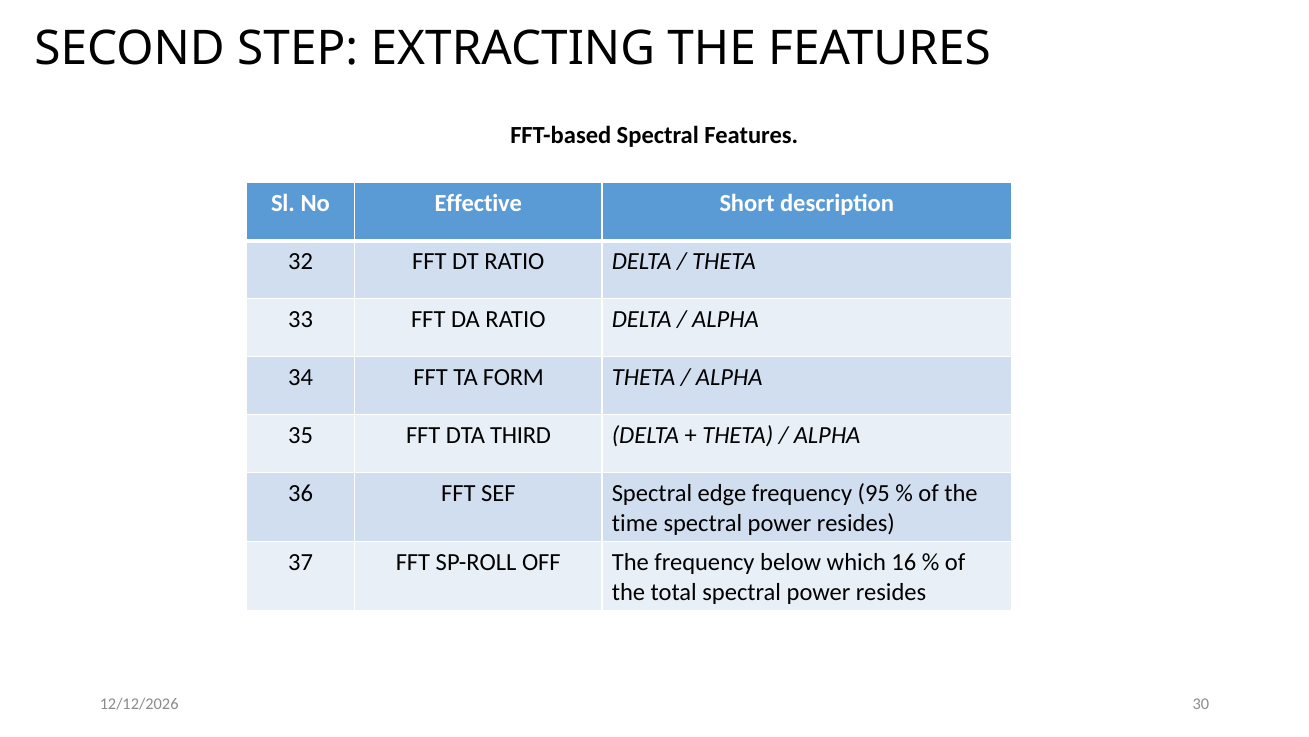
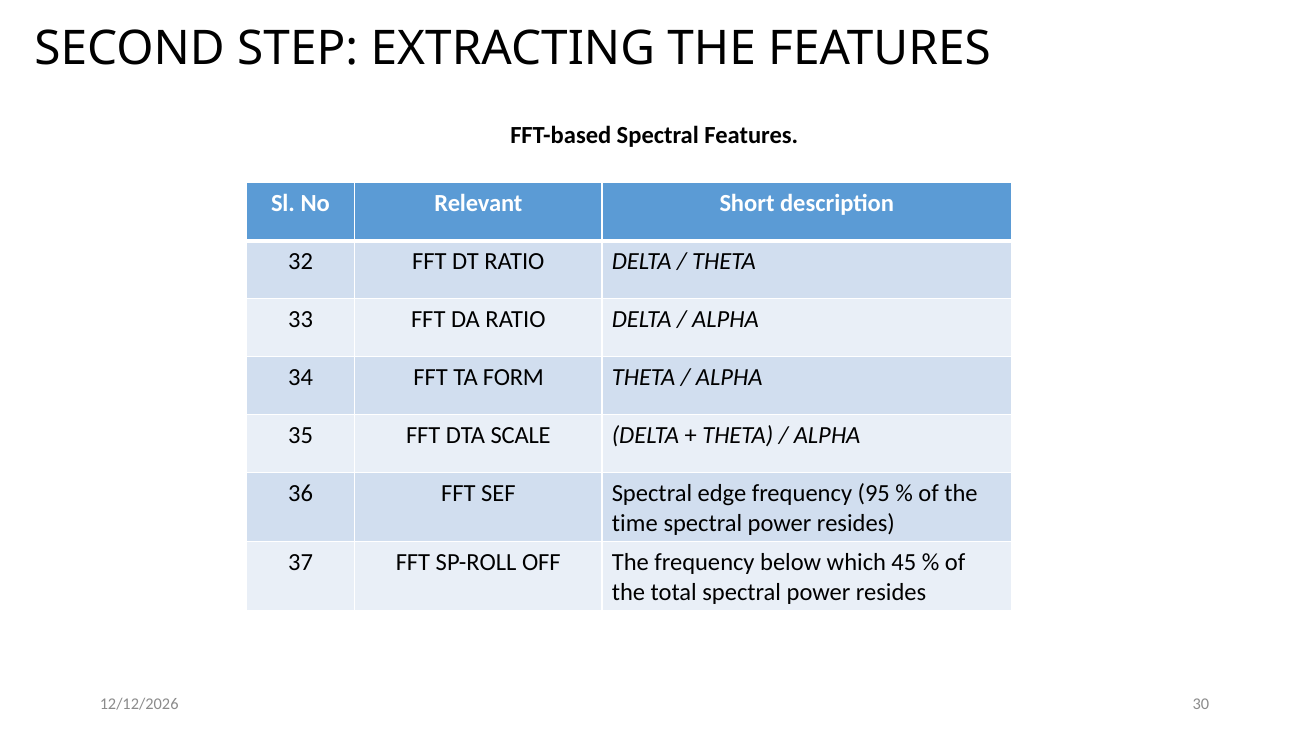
Effective: Effective -> Relevant (478, 203)
THIRD: THIRD -> SCALE (521, 435)
16: 16 -> 45 (904, 561)
